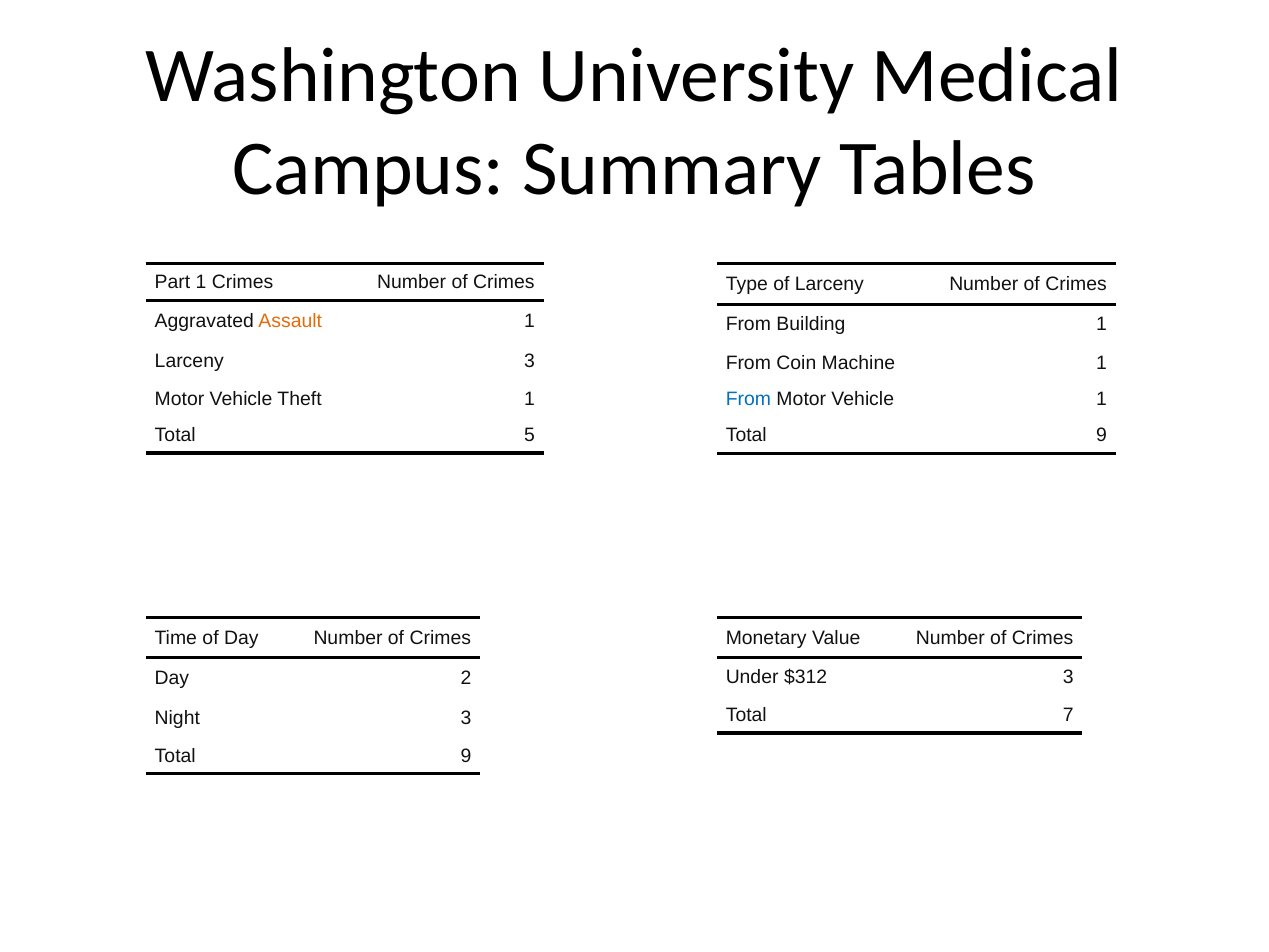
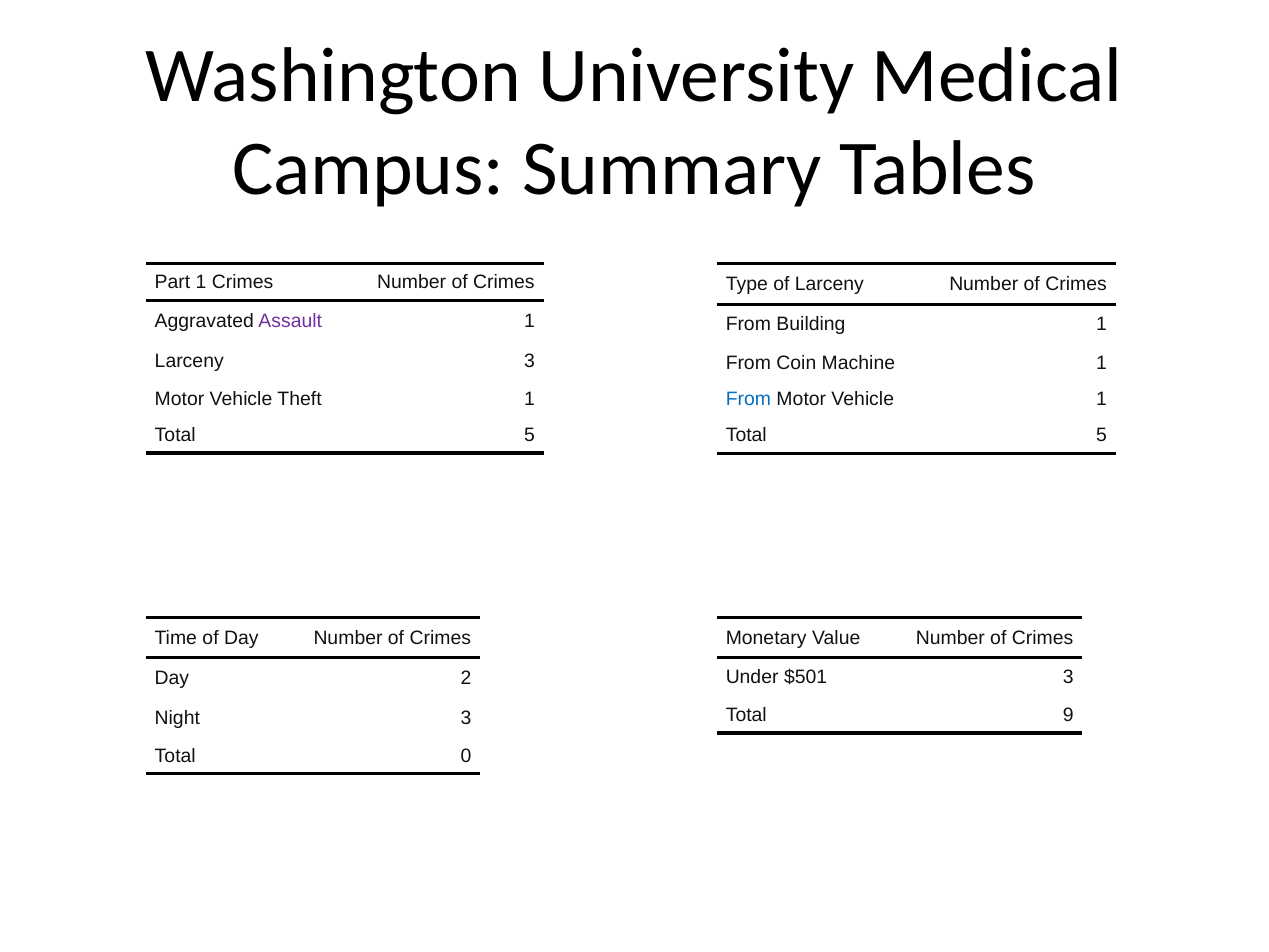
Assault colour: orange -> purple (290, 321)
9: 9 -> 5 (1102, 435)
$312: $312 -> $501 (806, 677)
7: 7 -> 9 (1068, 715)
9: 9 -> 0 (466, 756)
